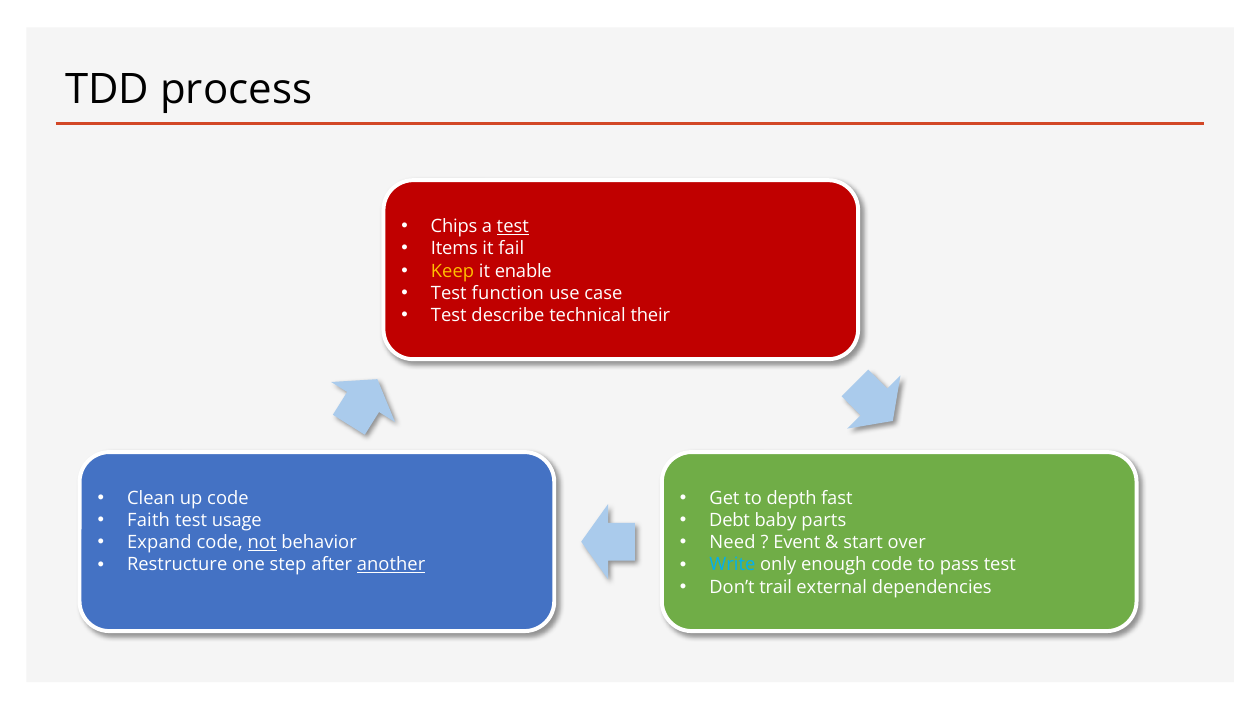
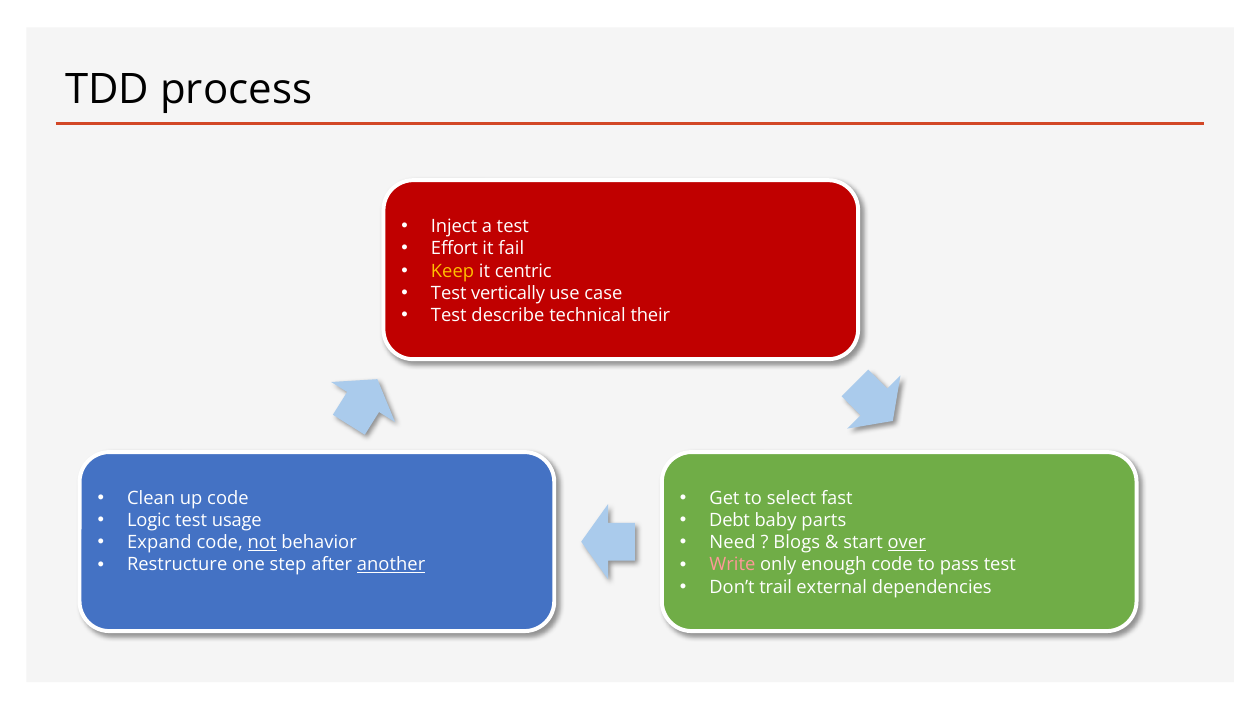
Chips: Chips -> Inject (454, 227)
test underline: present -> none (513, 227)
Items: Items -> Effort (454, 249)
enable: enable -> centric (523, 271)
function: function -> vertically (508, 293)
depth: depth -> select (792, 499)
Faith: Faith -> Logic (149, 521)
Event: Event -> Blogs (797, 543)
over underline: none -> present (907, 543)
Write colour: light blue -> pink (732, 565)
